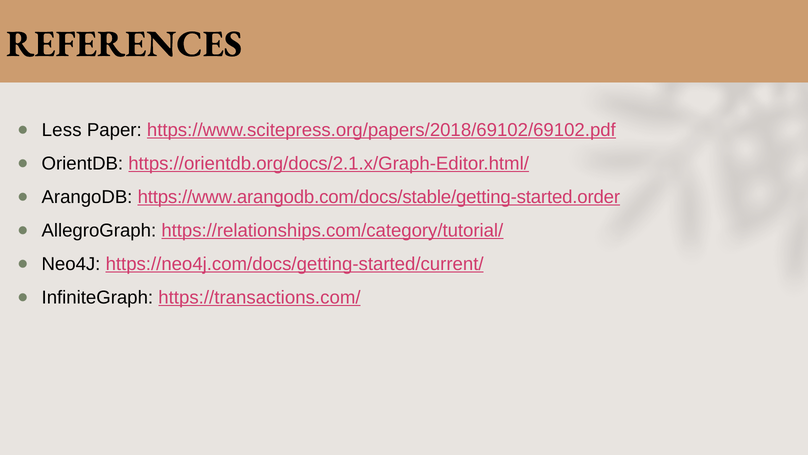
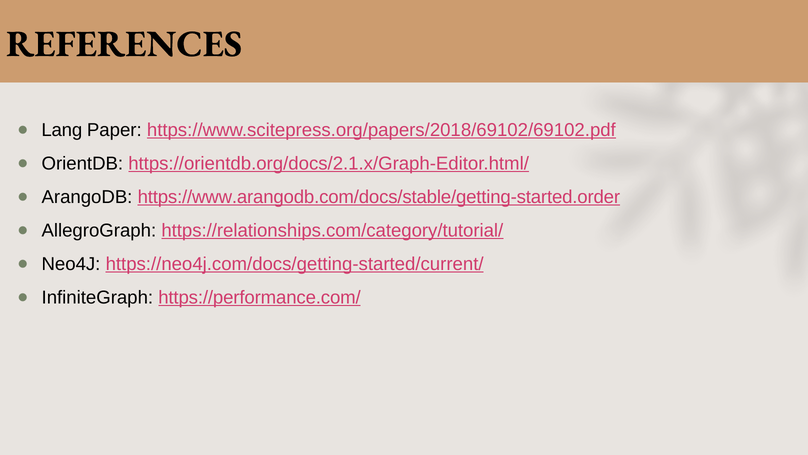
Less: Less -> Lang (62, 130)
https://transactions.com/: https://transactions.com/ -> https://performance.com/ (260, 297)
